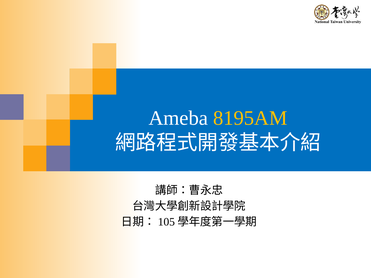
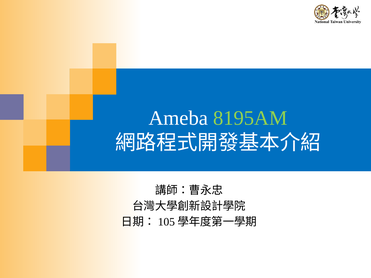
8195AM colour: yellow -> light green (250, 118)
